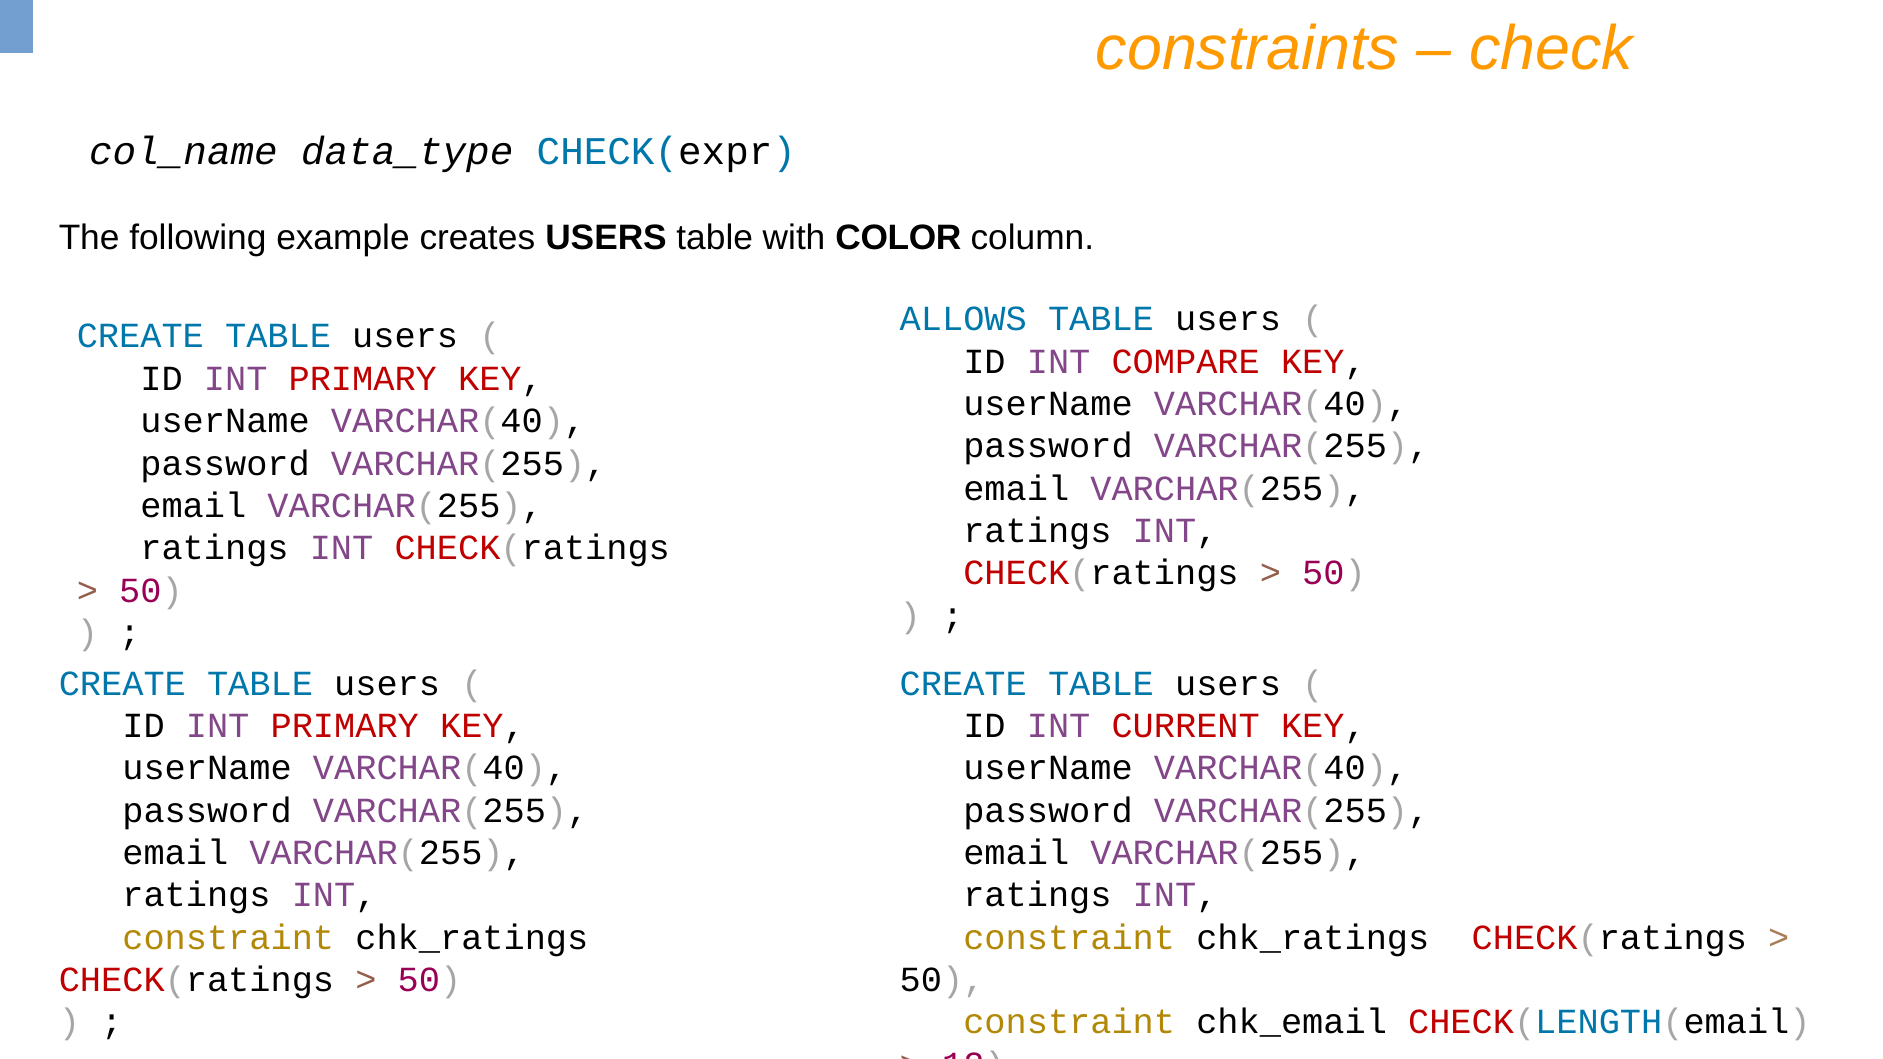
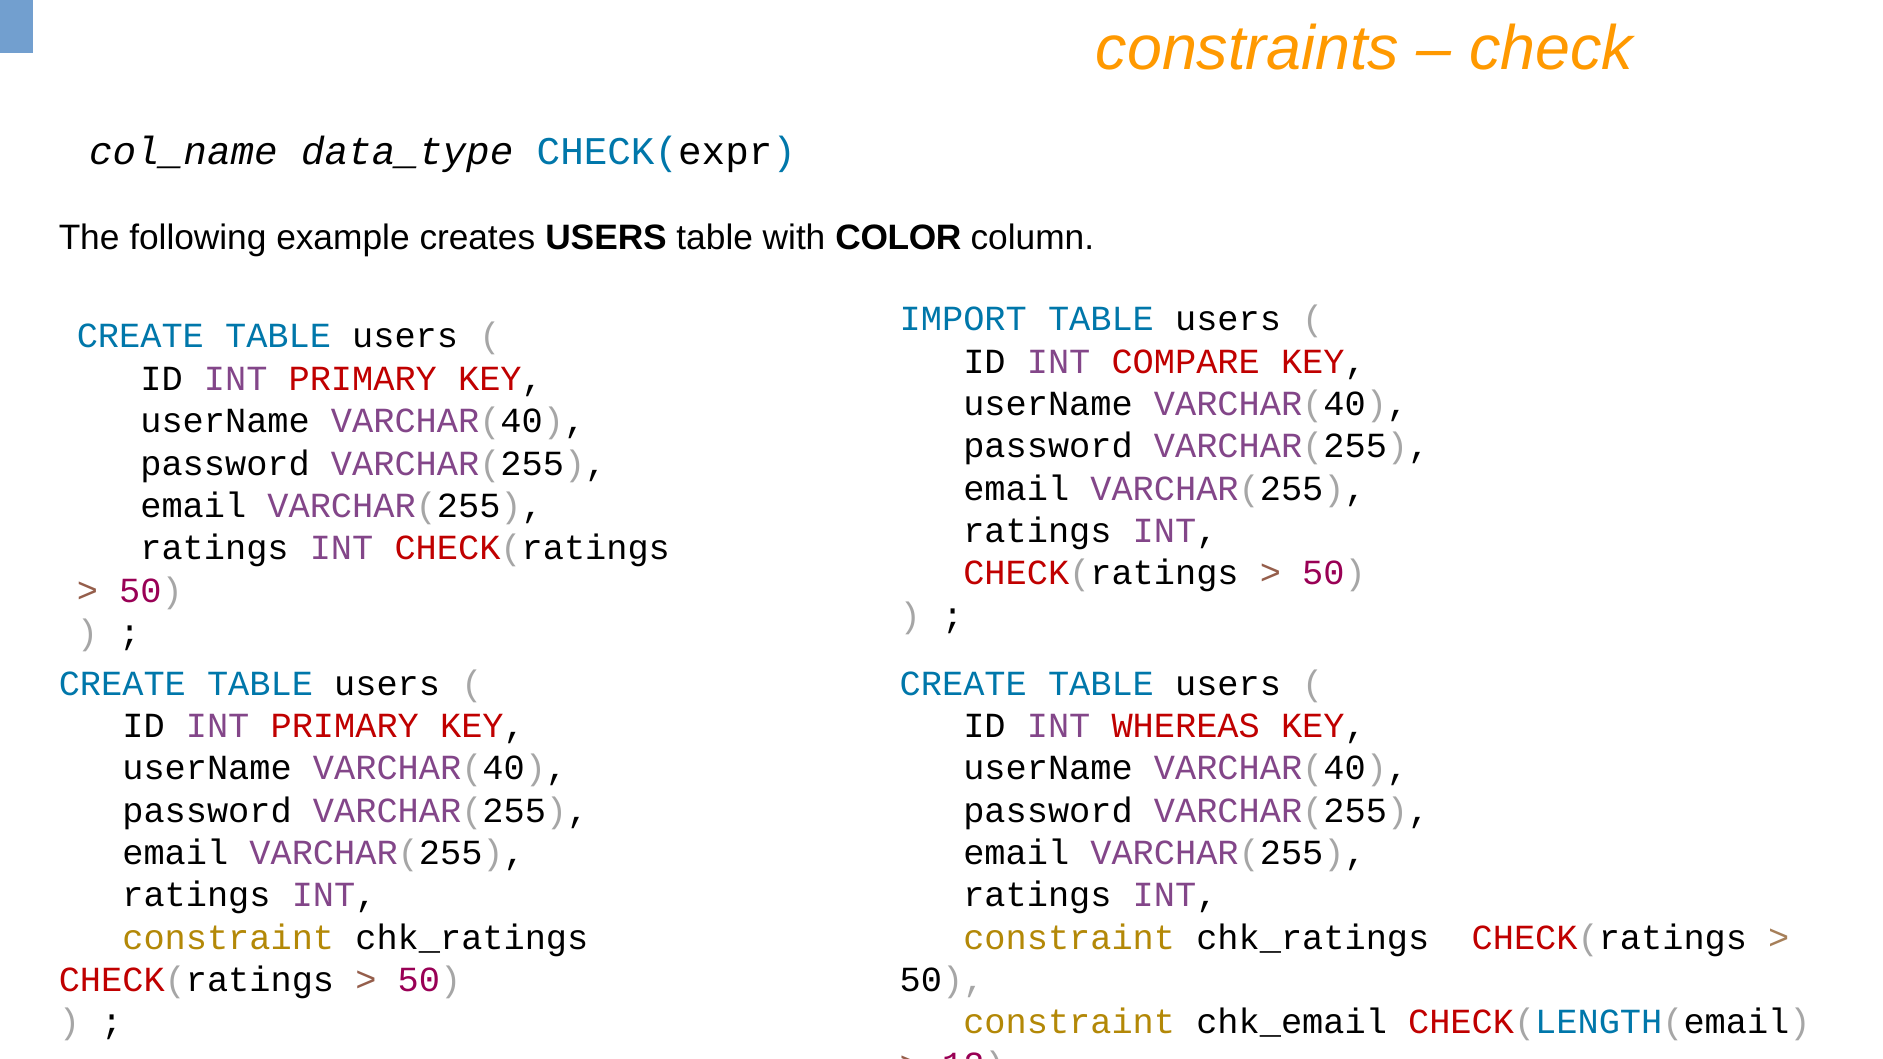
ALLOWS: ALLOWS -> IMPORT (963, 319)
CURRENT: CURRENT -> WHEREAS (1186, 726)
